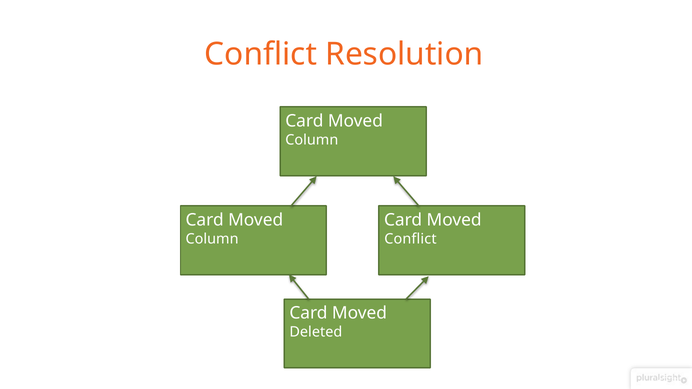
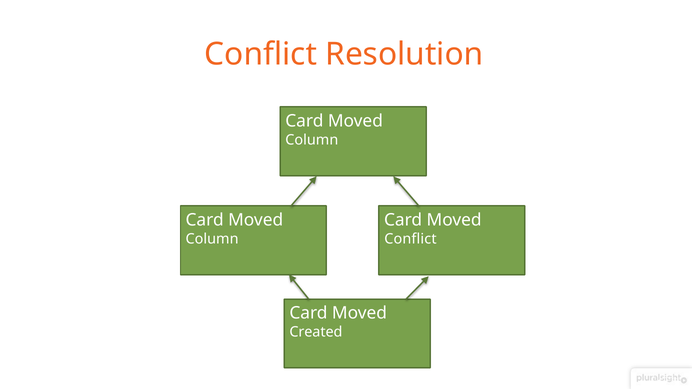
Deleted: Deleted -> Created (316, 332)
